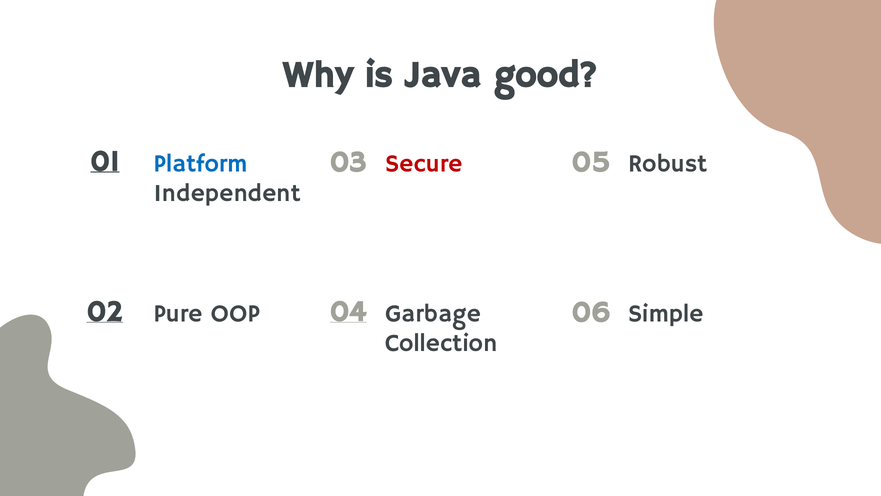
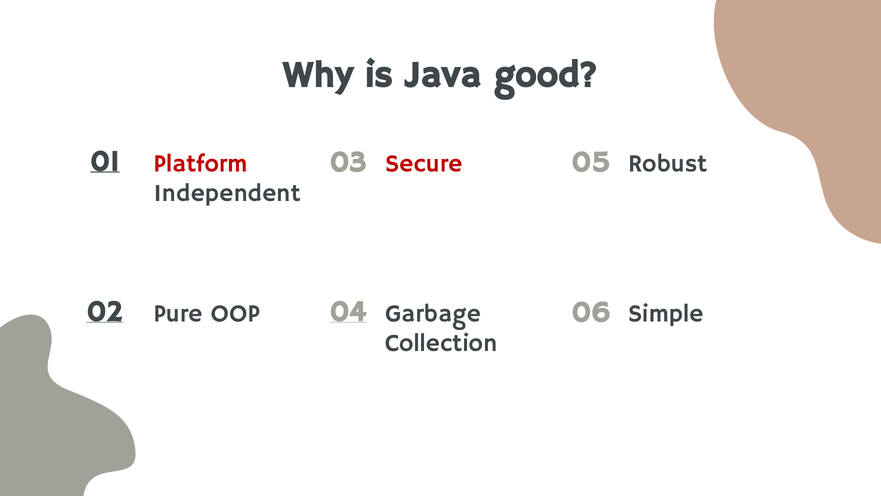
Platform colour: blue -> red (201, 163)
